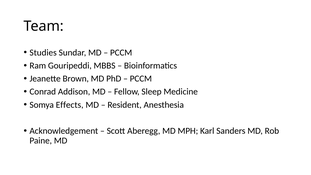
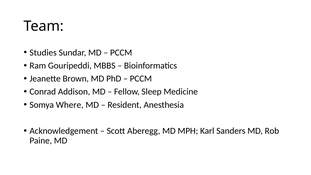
Effects: Effects -> Where (70, 105)
